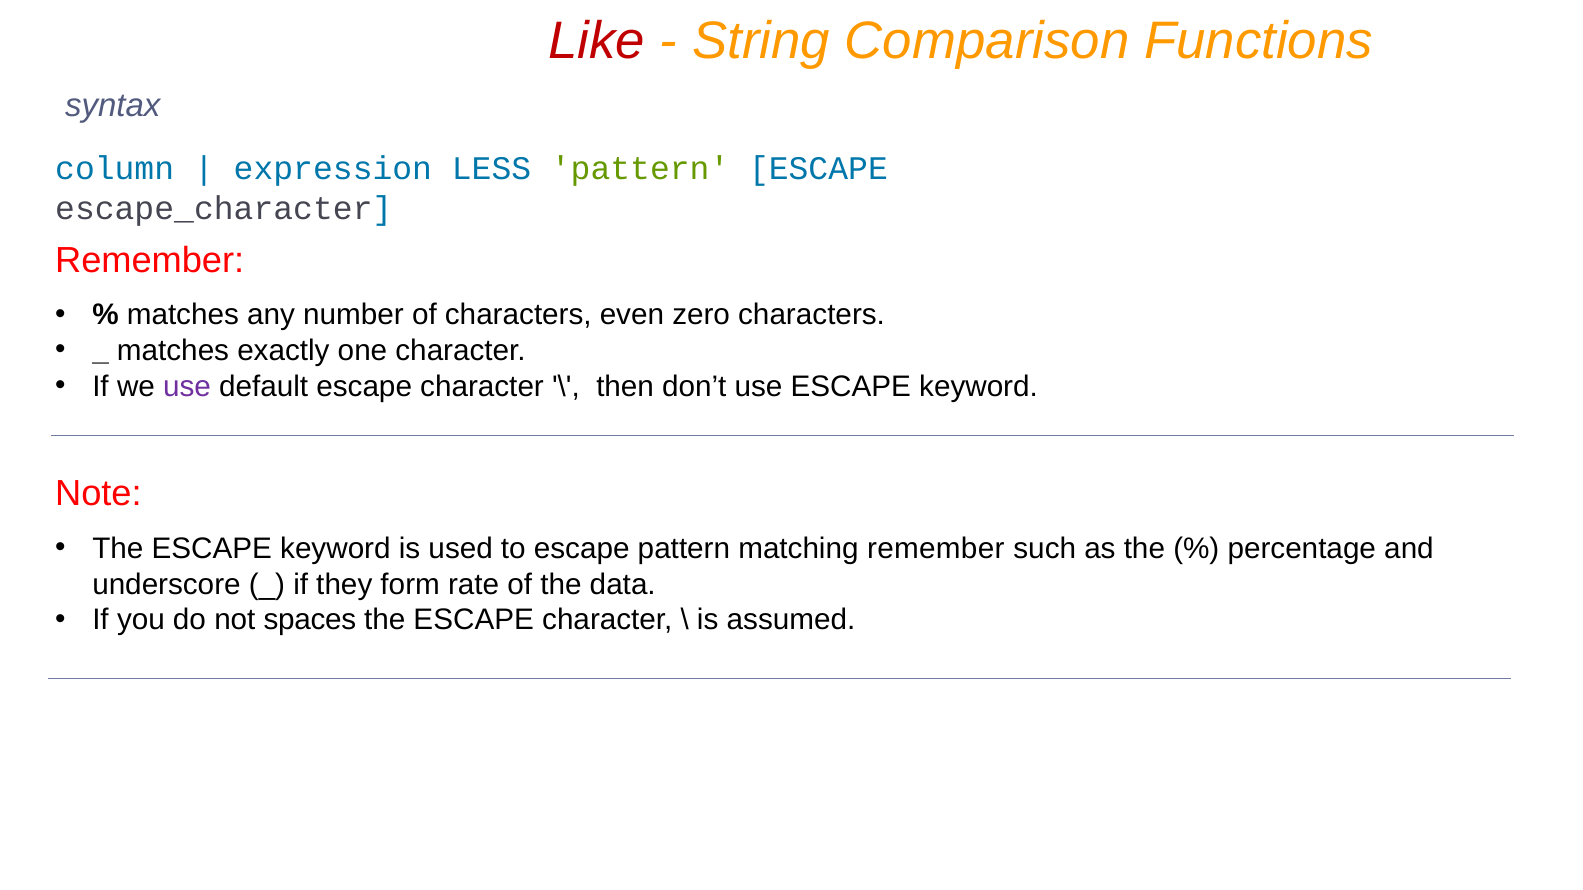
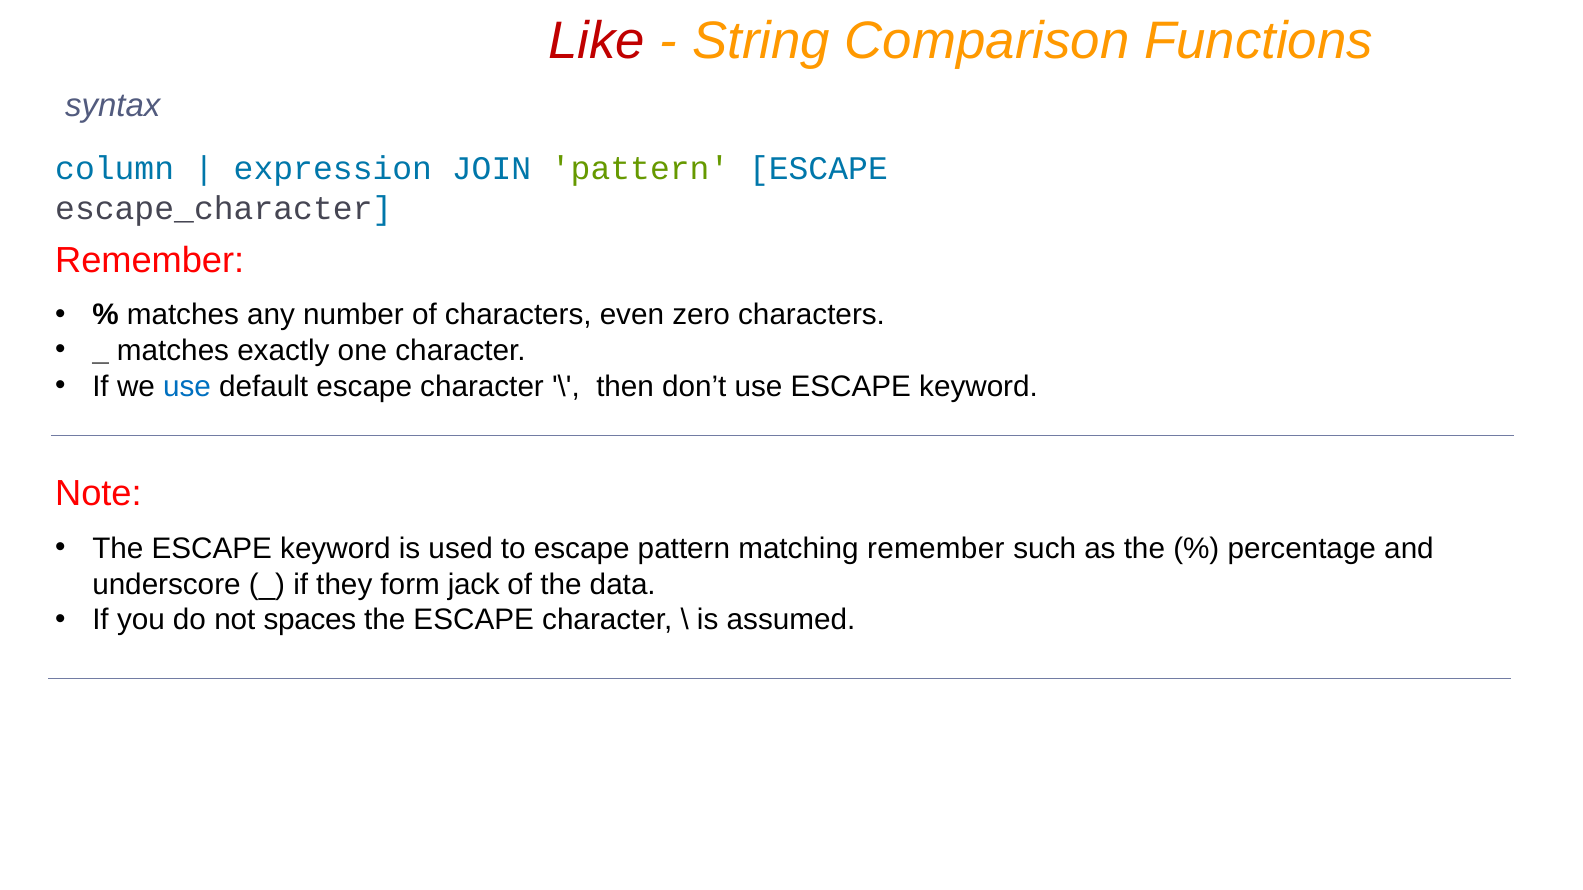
LESS: LESS -> JOIN (492, 169)
use colour: purple -> blue (187, 386)
rate: rate -> jack (474, 585)
